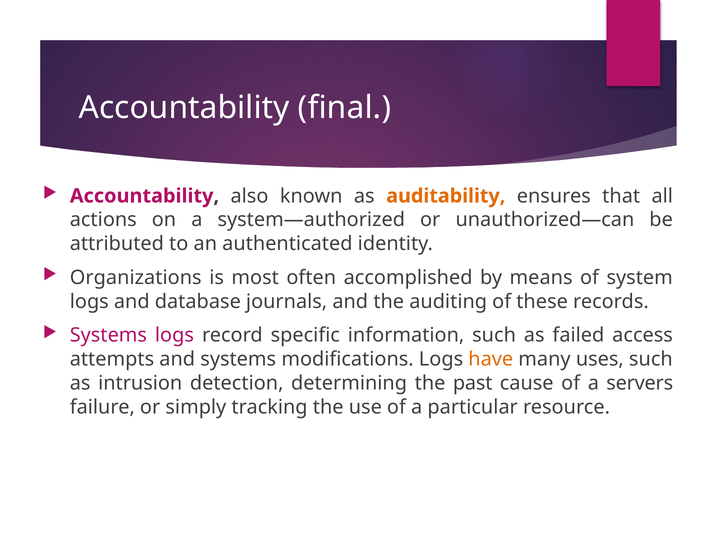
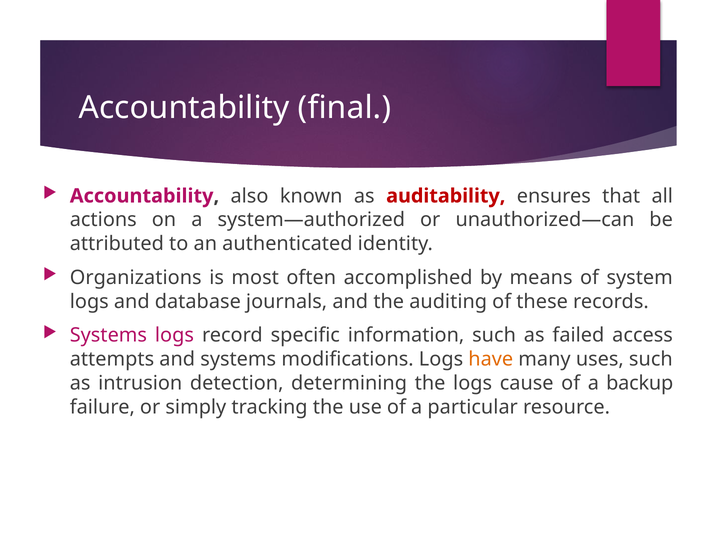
auditability colour: orange -> red (446, 196)
the past: past -> logs (473, 383)
servers: servers -> backup (640, 383)
